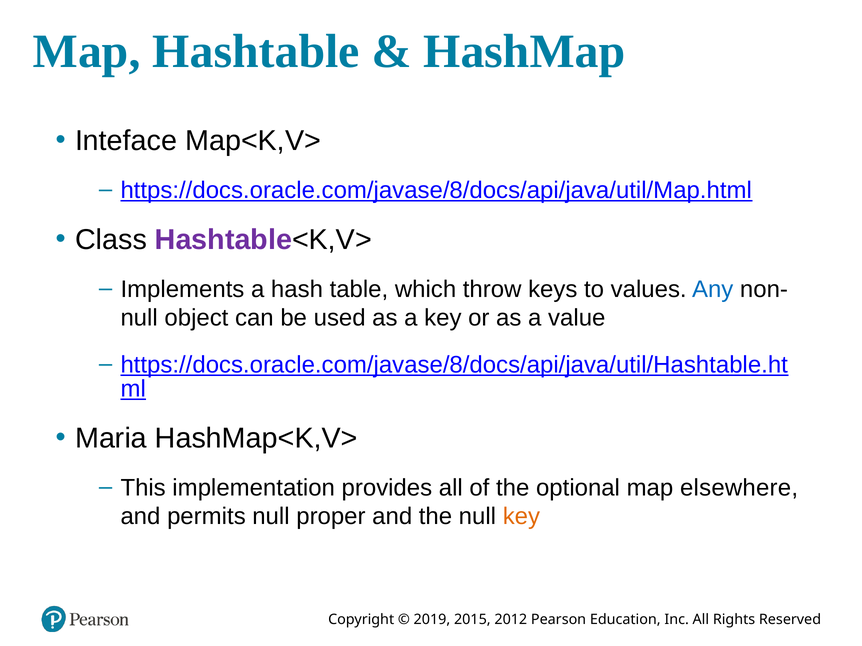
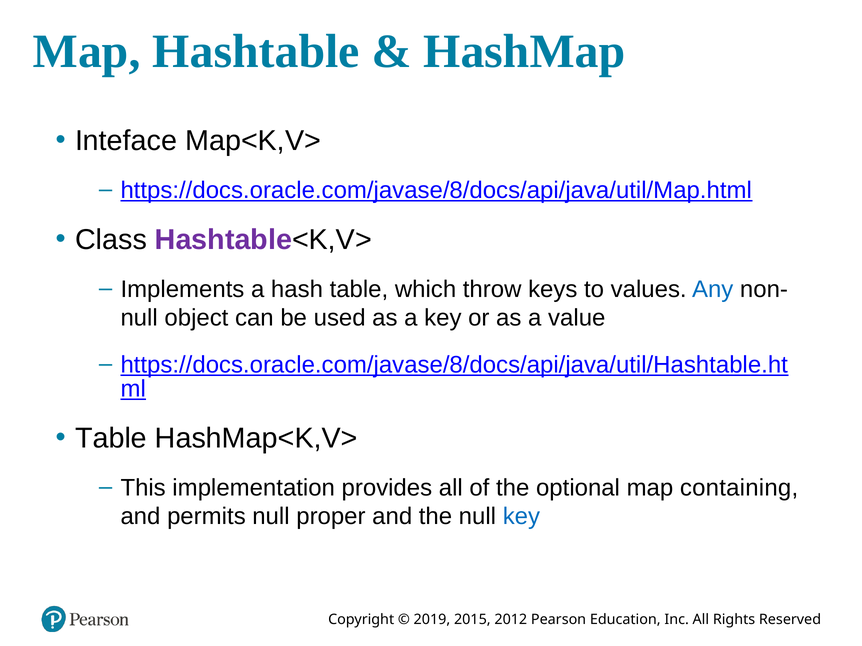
Maria: Maria -> Table (111, 439)
elsewhere: elsewhere -> containing (739, 488)
key colour: orange -> blue (521, 517)
